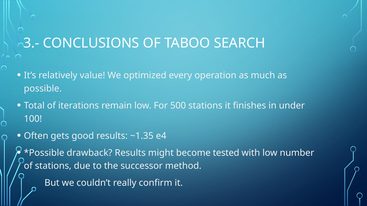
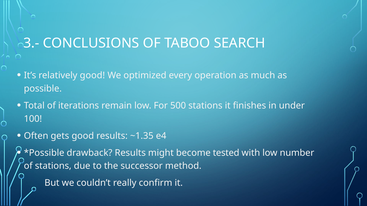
relatively value: value -> good (92, 76)
